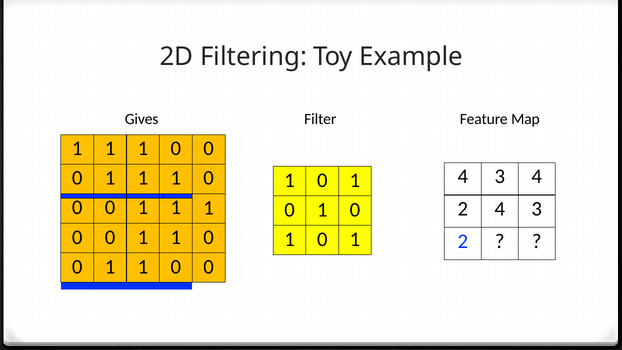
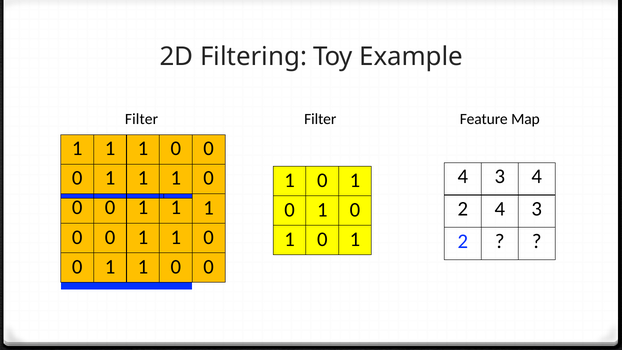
Gives: Gives -> Filter (142, 119)
